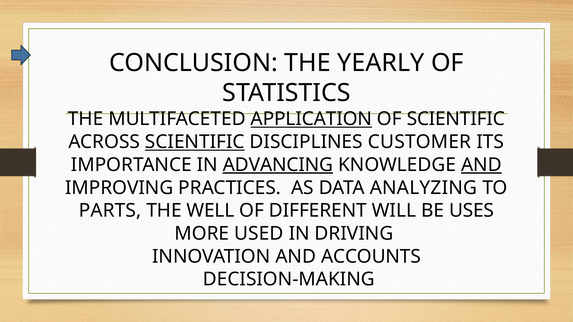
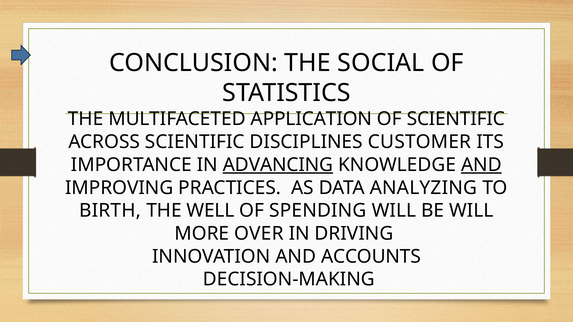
YEARLY: YEARLY -> SOCIAL (381, 63)
APPLICATION underline: present -> none (311, 119)
SCIENTIFIC underline: present -> none (195, 142)
PARTS: PARTS -> BIRTH (110, 211)
DIFFERENT: DIFFERENT -> SPENDING (318, 211)
BE USES: USES -> WILL (471, 211)
USED: USED -> OVER (259, 234)
